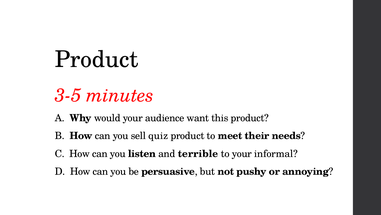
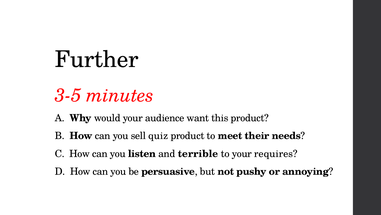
Product: Product -> Further (97, 59)
informal: informal -> requires (276, 153)
